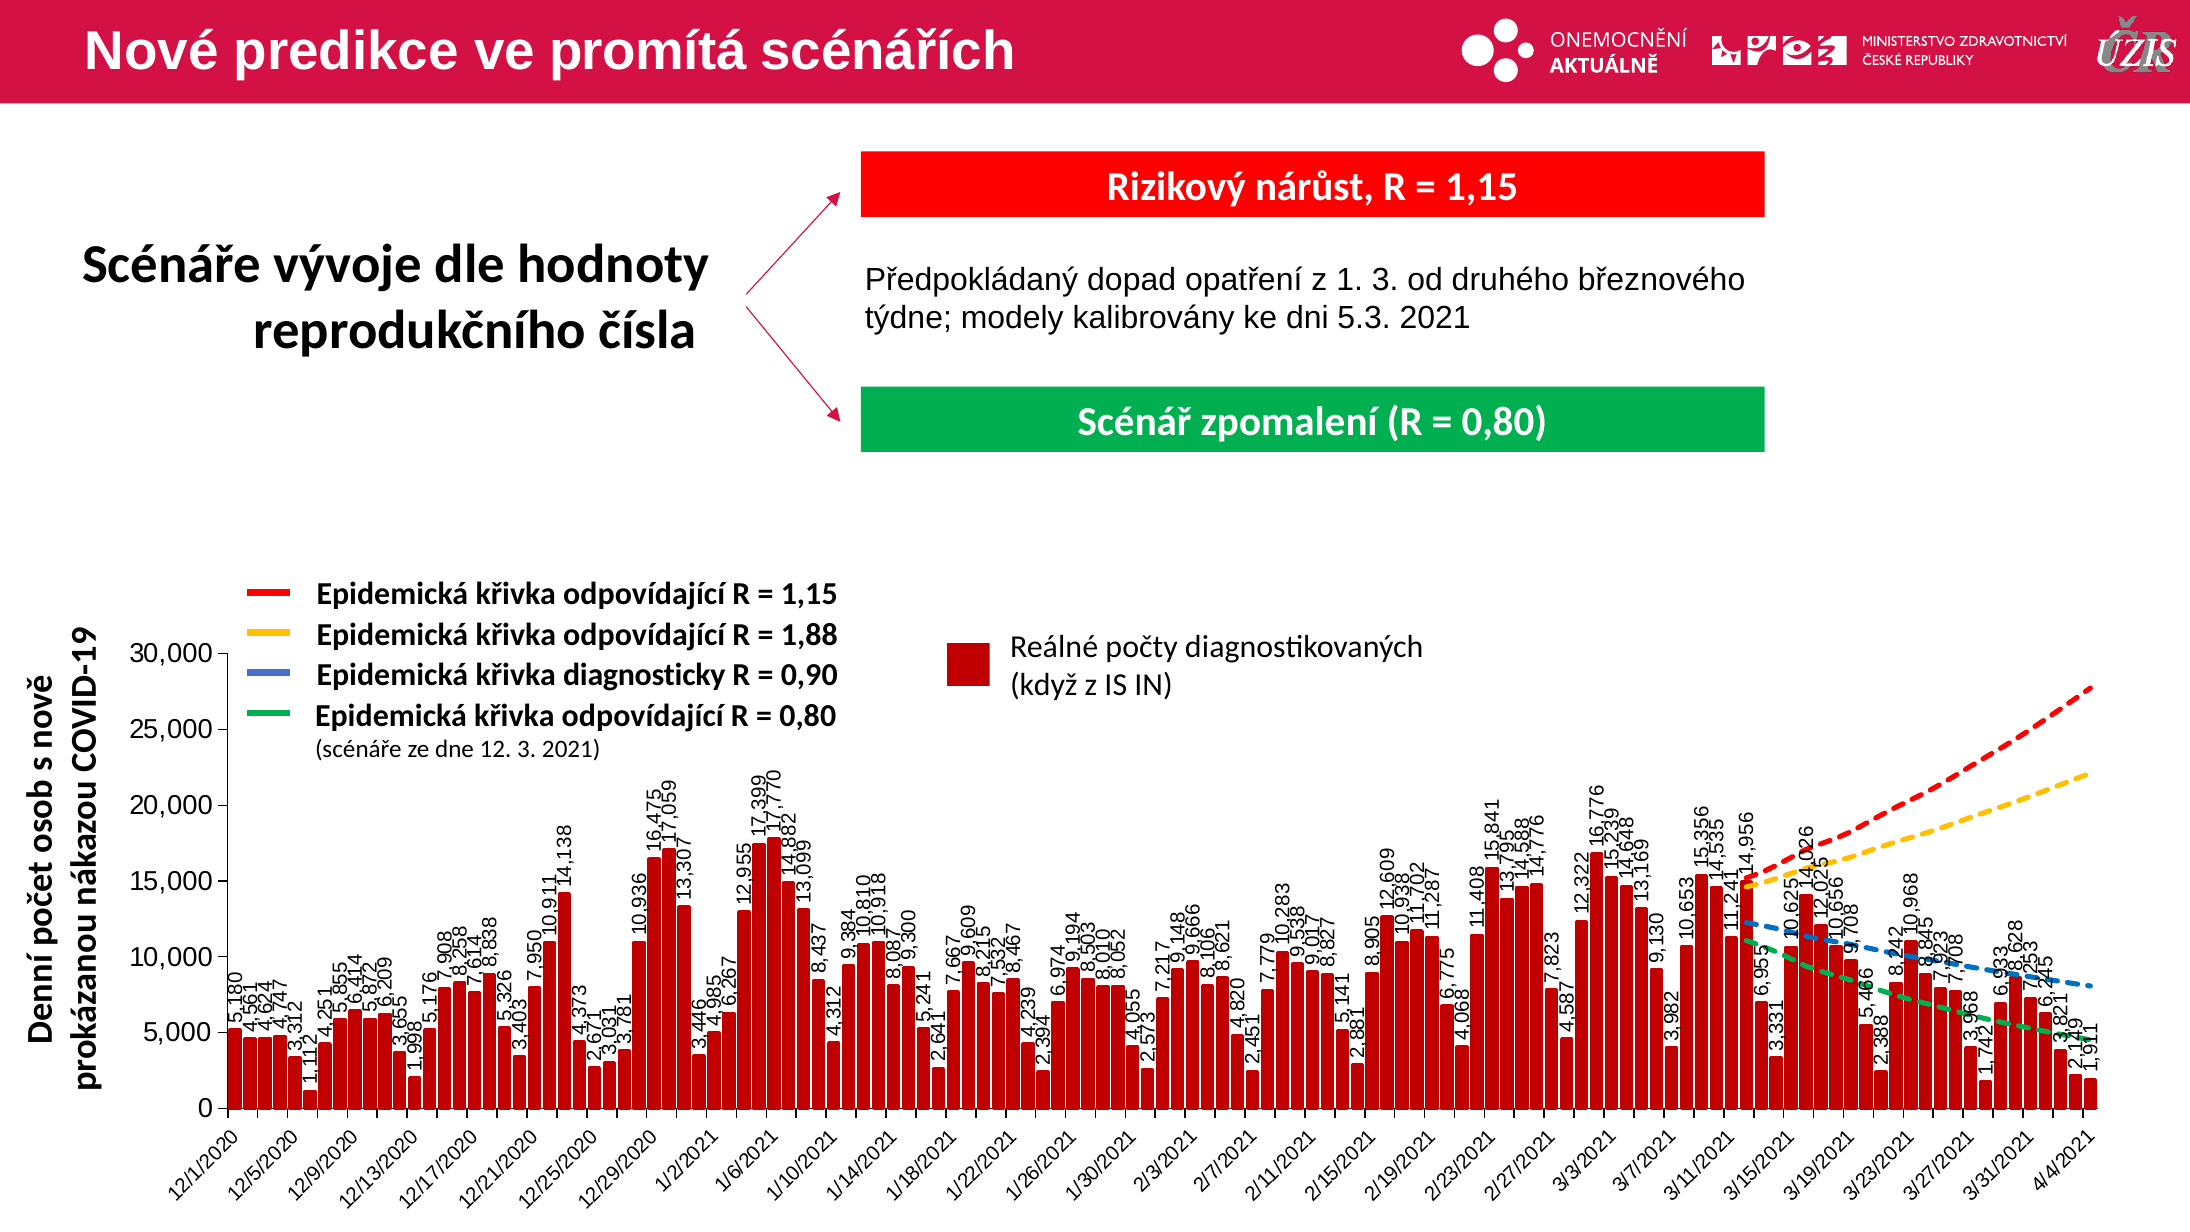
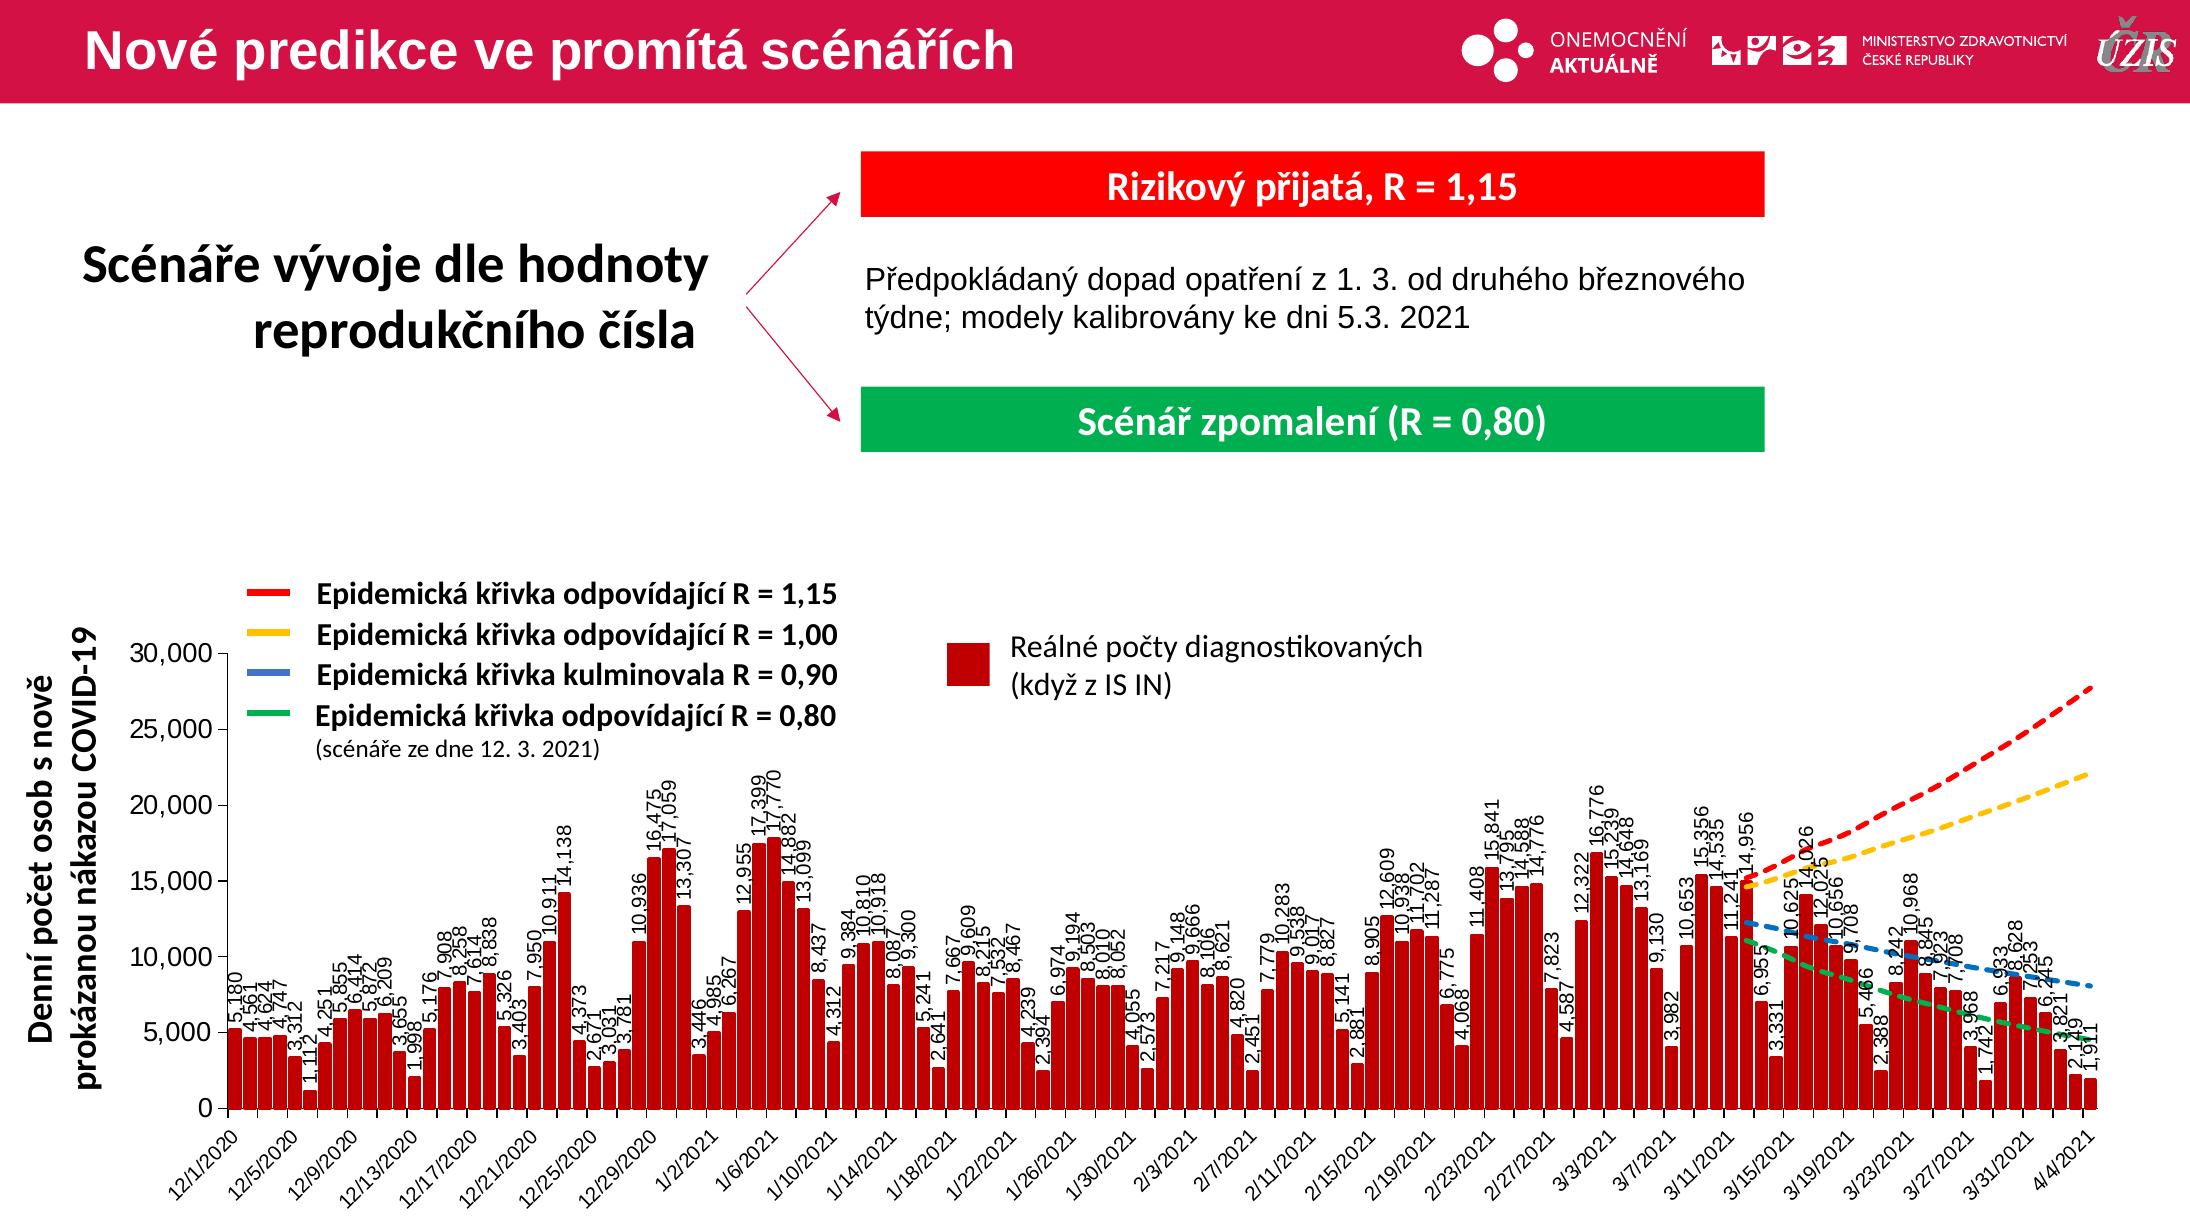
nárůst: nárůst -> přijatá (1315, 187)
1,88: 1,88 -> 1,00 (809, 635)
diagnosticky: diagnosticky -> kulminovala (644, 675)
